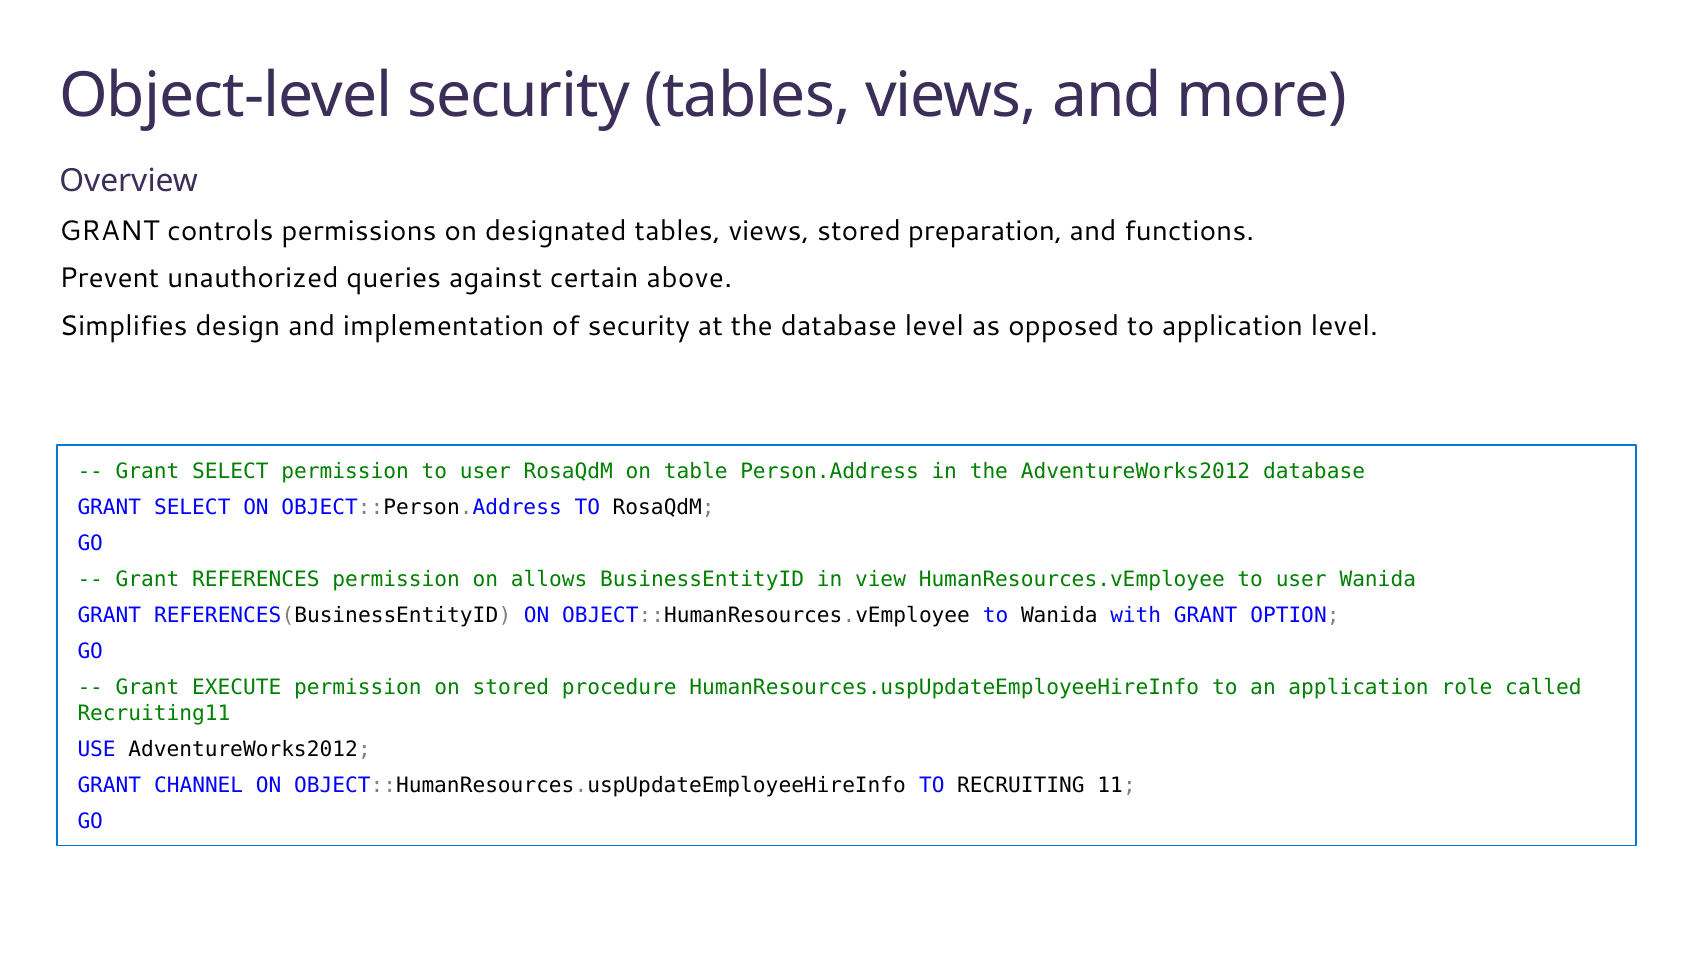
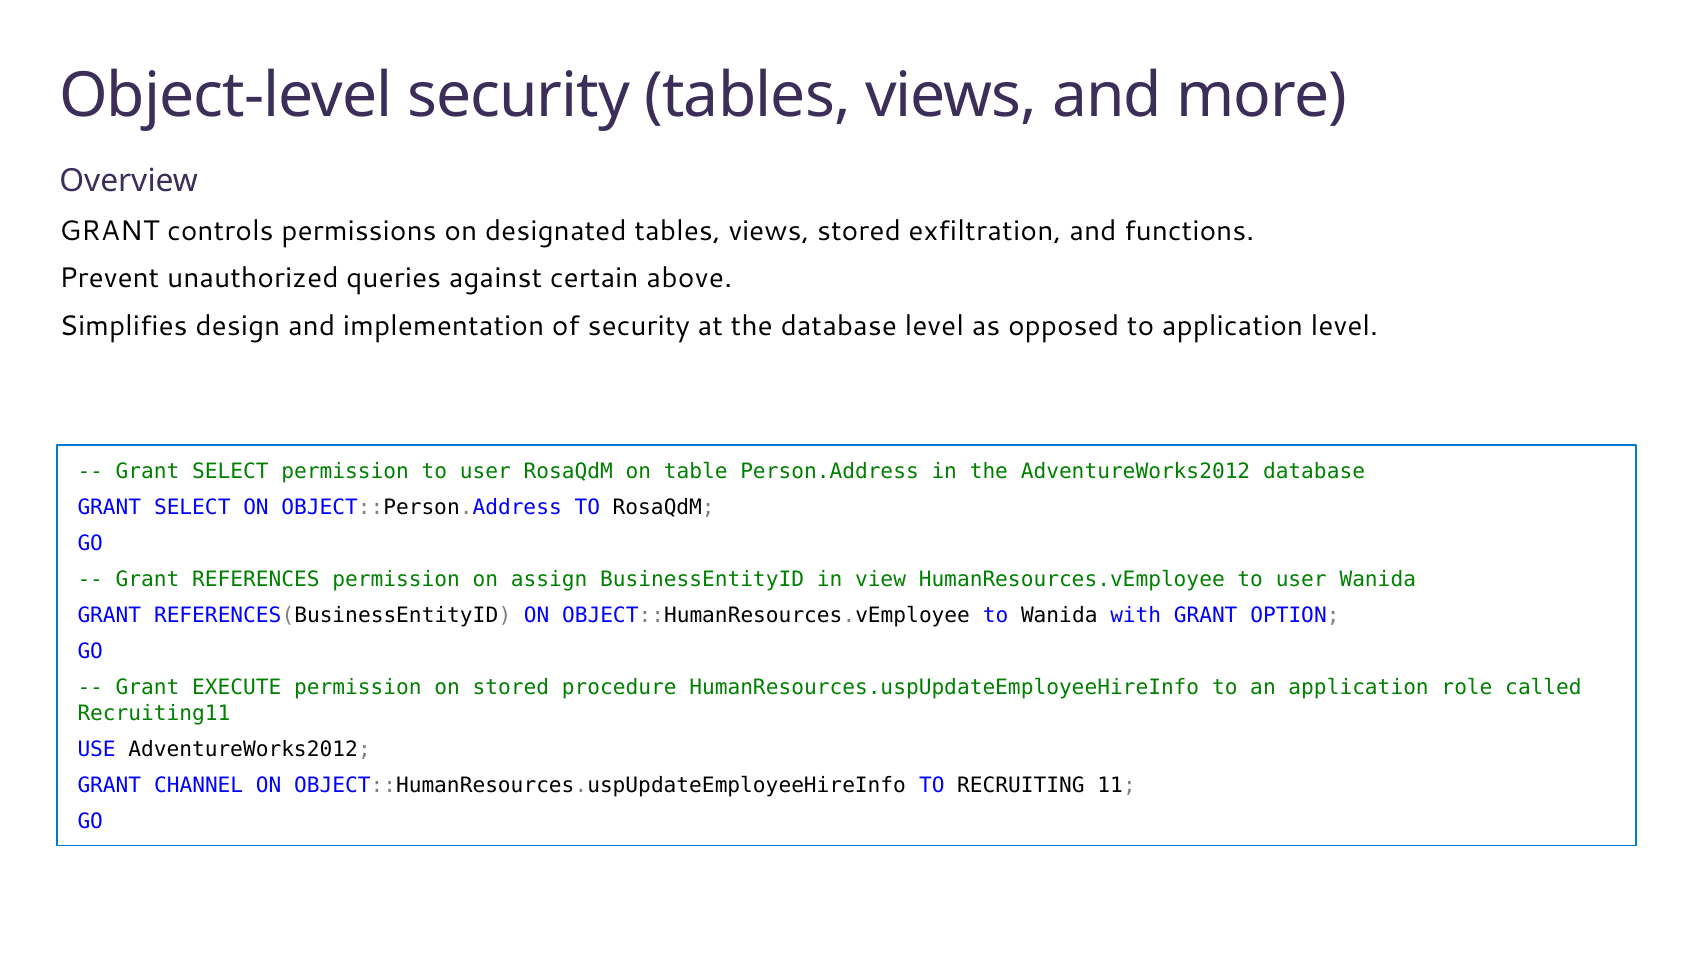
preparation: preparation -> exfiltration (985, 231)
allows: allows -> assign (549, 580)
